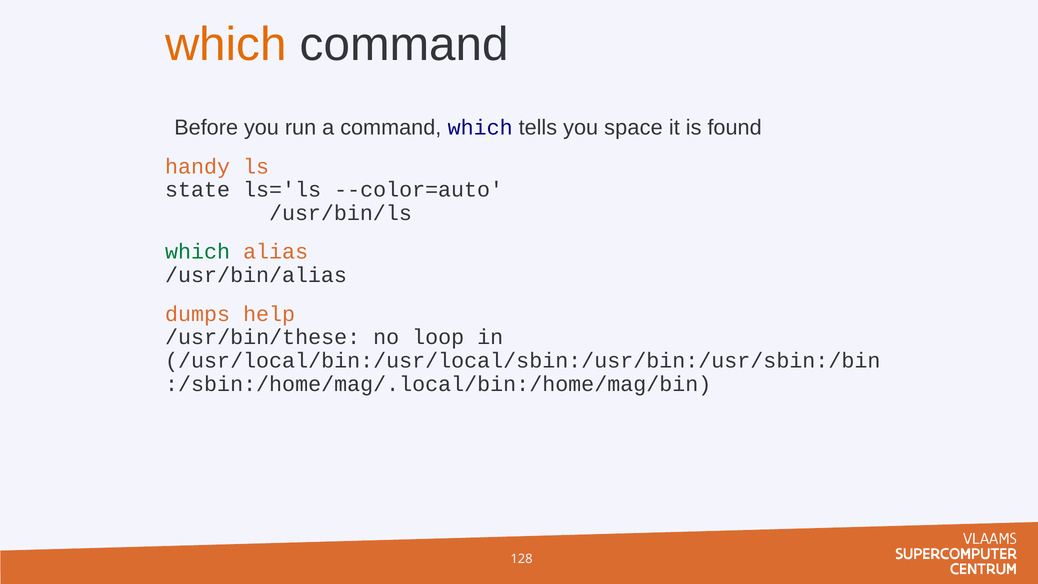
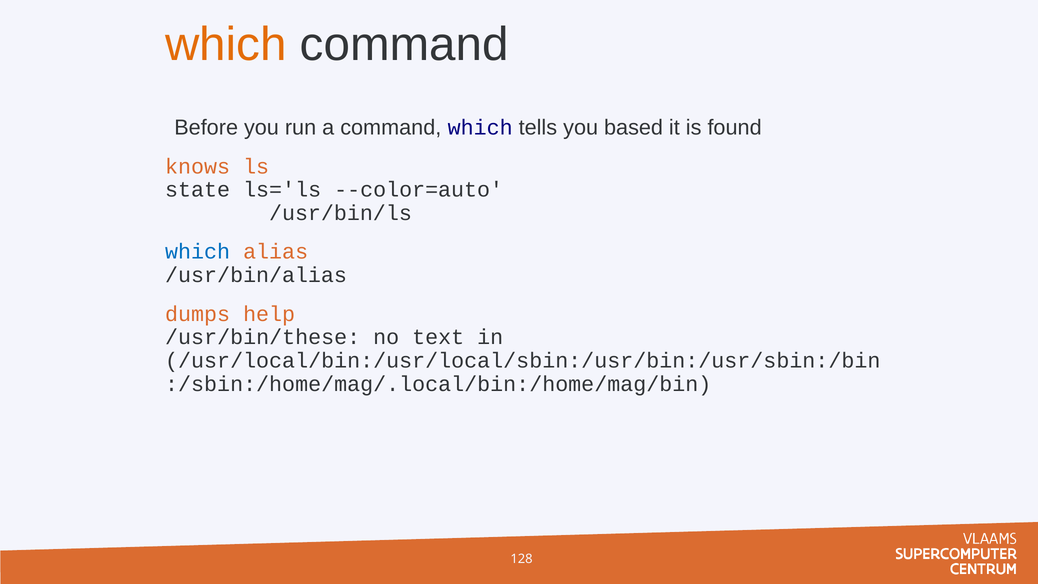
space: space -> based (634, 128)
handy: handy -> knows (198, 166)
which colour: green -> blue (198, 252)
loop: loop -> text (438, 337)
